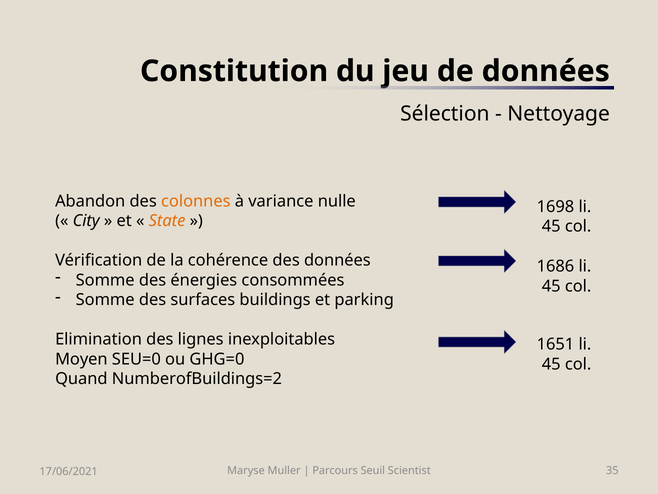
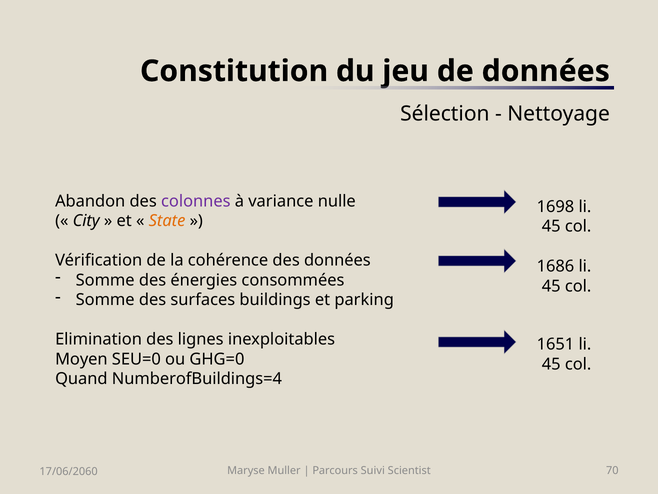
colonnes colour: orange -> purple (196, 201)
NumberofBuildings=2: NumberofBuildings=2 -> NumberofBuildings=4 (197, 379)
Seuil: Seuil -> Suivi (373, 470)
35: 35 -> 70 (612, 470)
17/06/2021: 17/06/2021 -> 17/06/2060 (69, 471)
